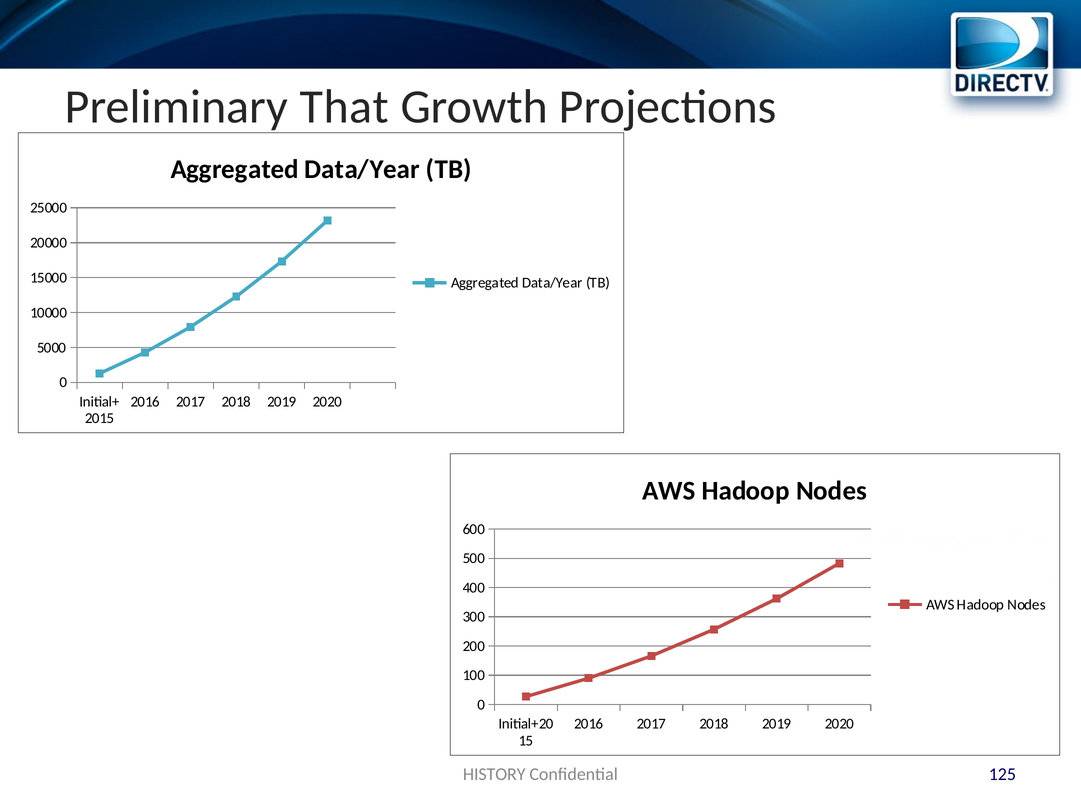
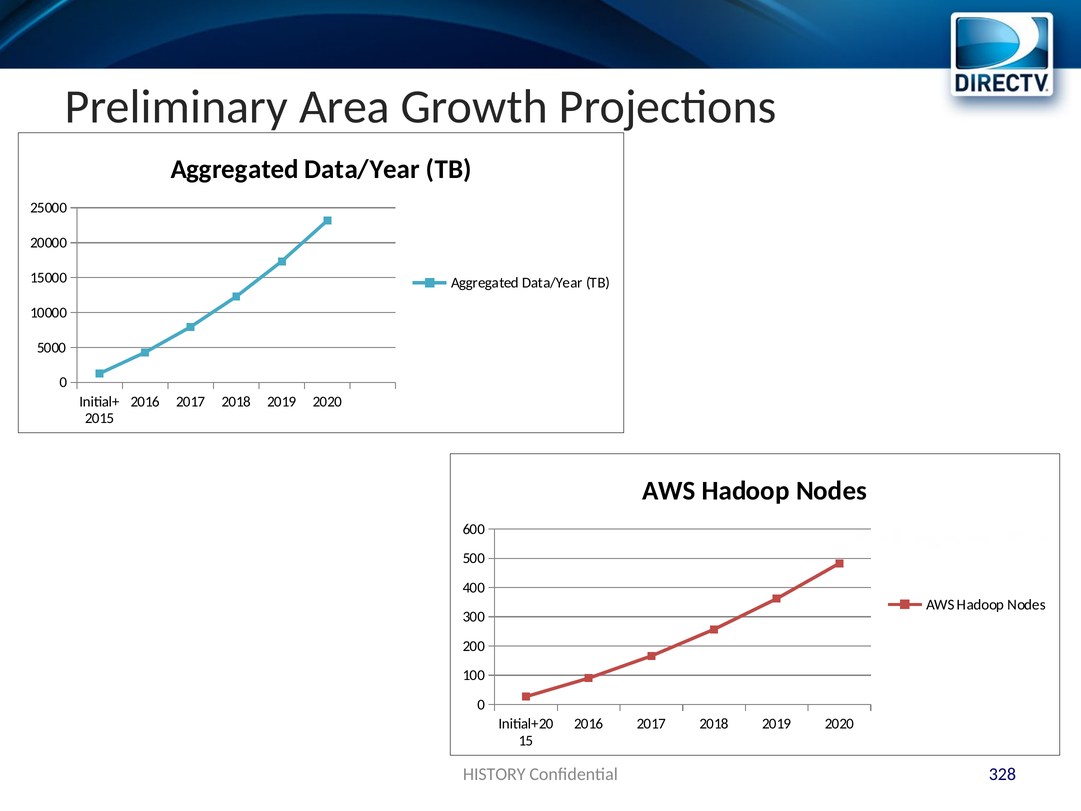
That: That -> Area (345, 107)
125: 125 -> 328 (1002, 774)
